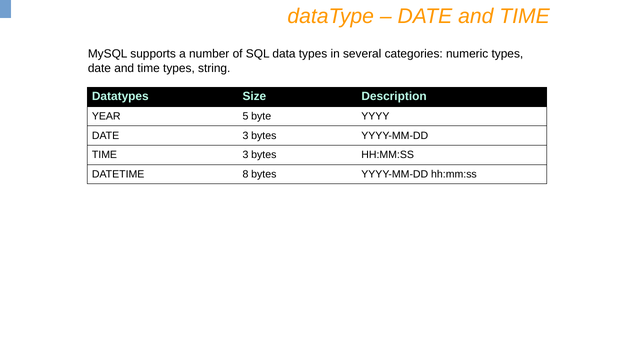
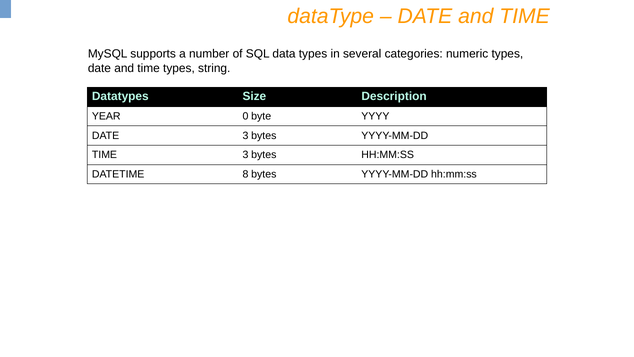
5: 5 -> 0 (245, 116)
